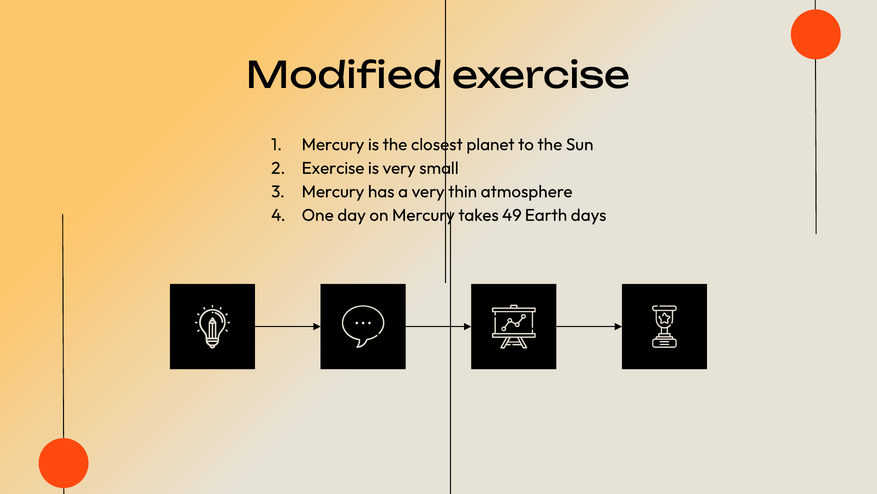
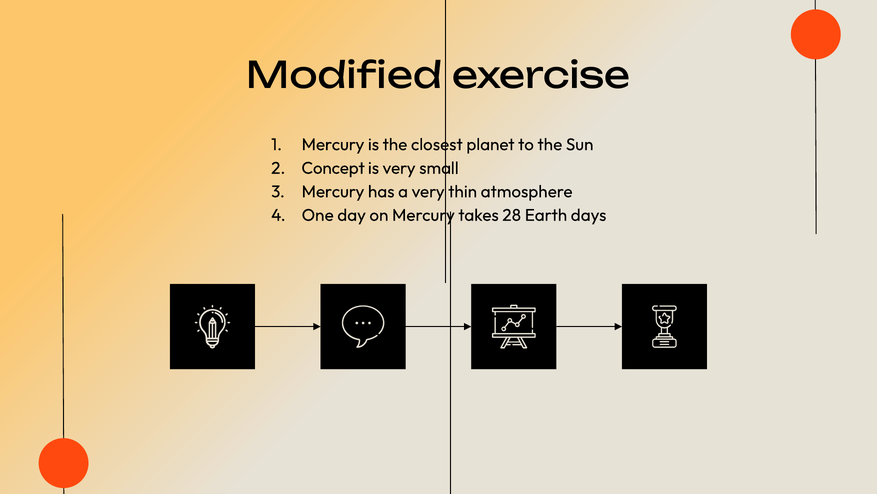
Exercise: Exercise -> Concept (333, 168)
49: 49 -> 28 (512, 215)
